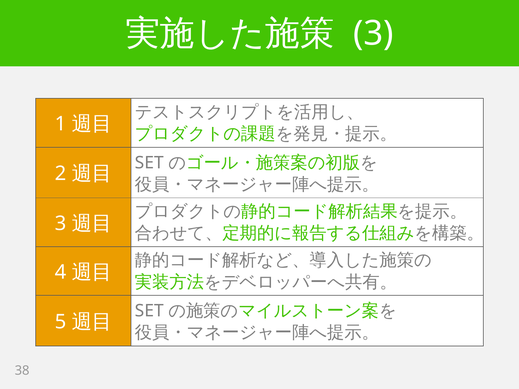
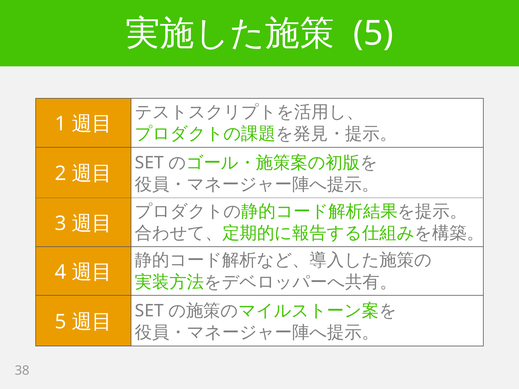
3: 3 -> 5 (373, 33)
